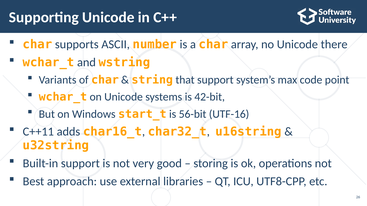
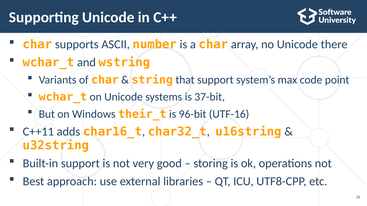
42-bit: 42-bit -> 37-bit (210, 97)
start_t: start_t -> their_t (142, 114)
56-bit: 56-bit -> 96-bit (193, 114)
